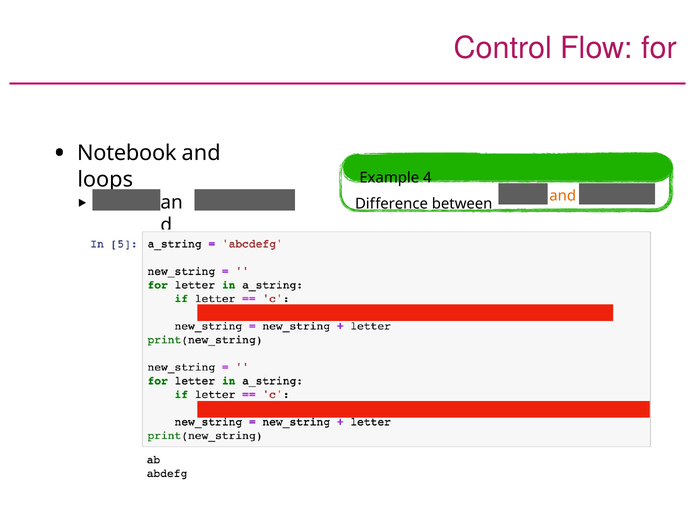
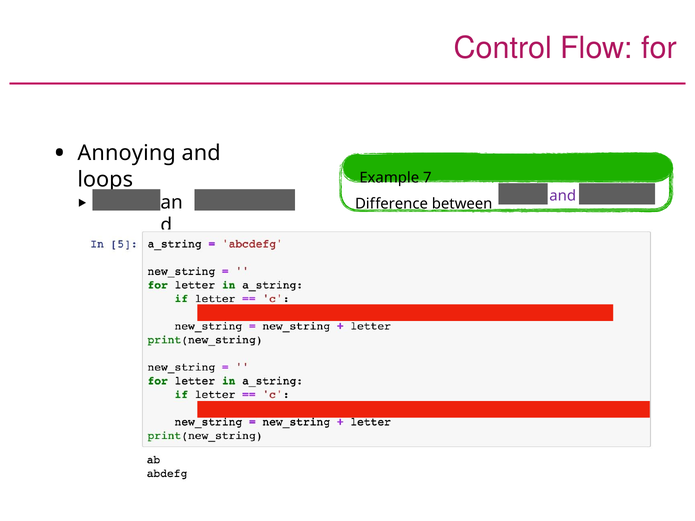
Notebook: Notebook -> Annoying (127, 153)
4: 4 -> 7 (427, 178)
and colour: orange -> purple (563, 196)
